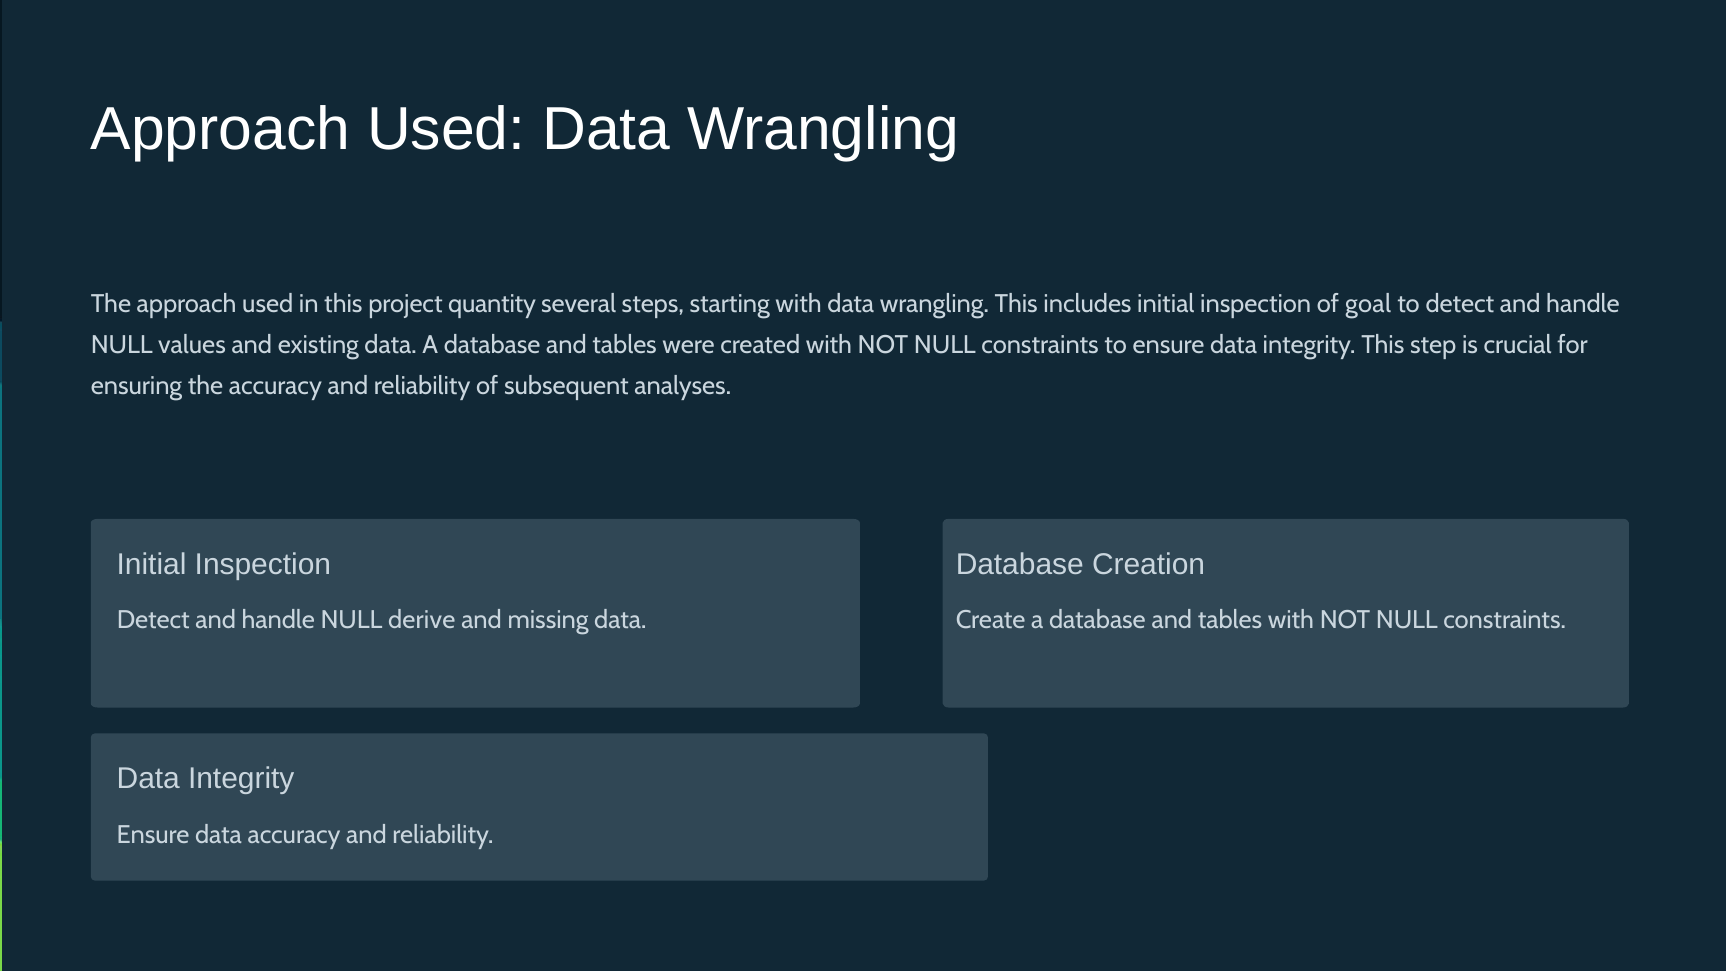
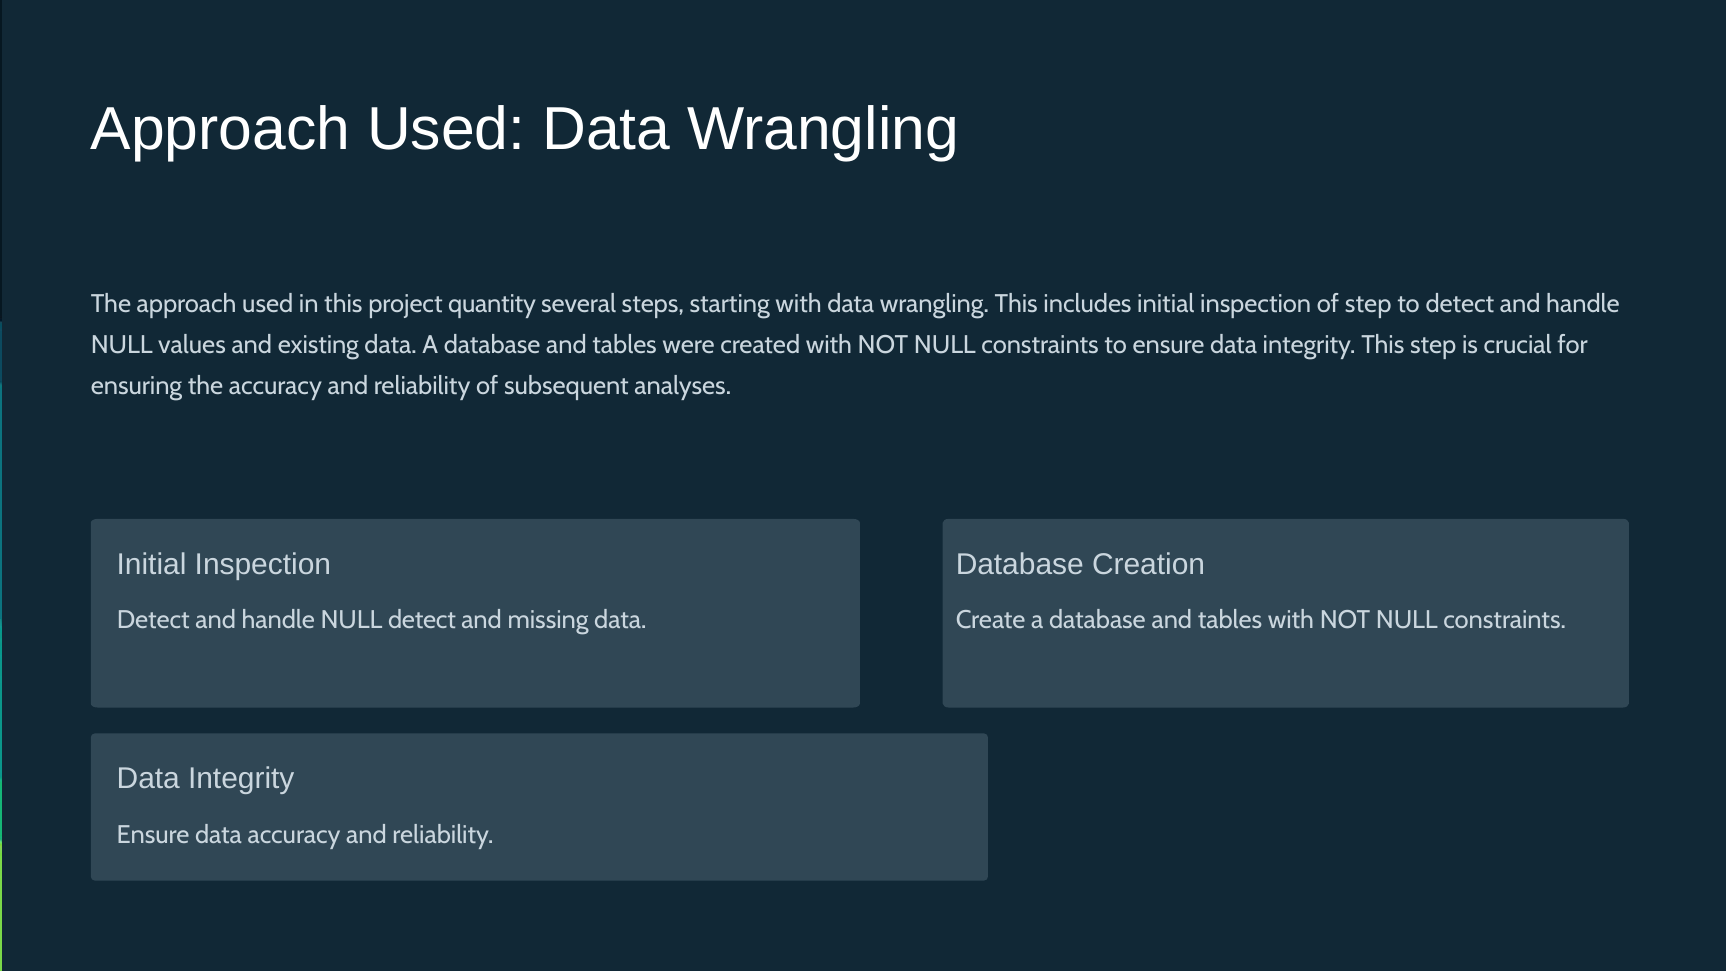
of goal: goal -> step (1368, 304)
NULL derive: derive -> detect (422, 620)
